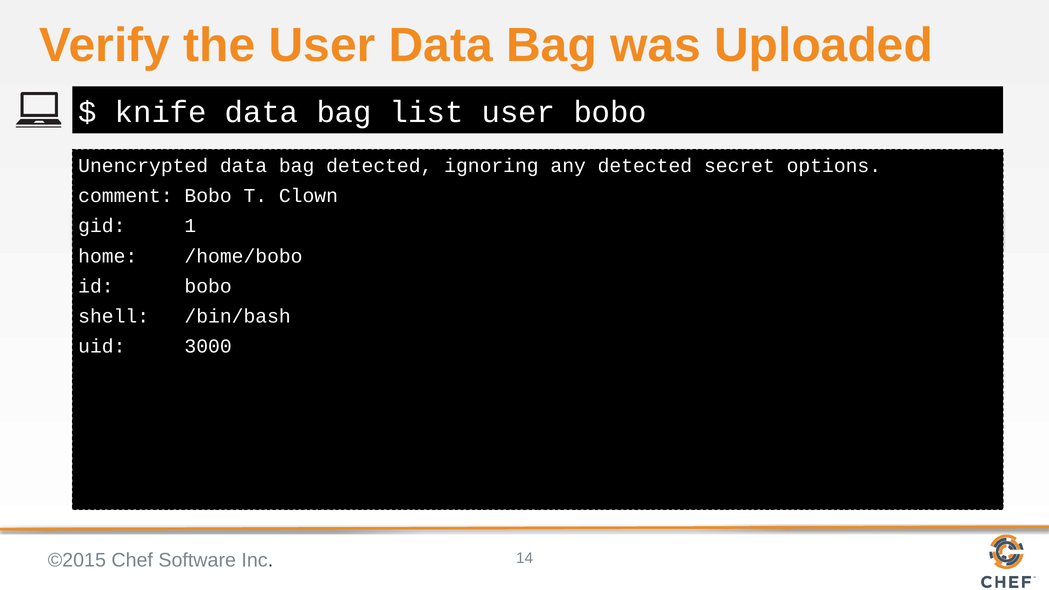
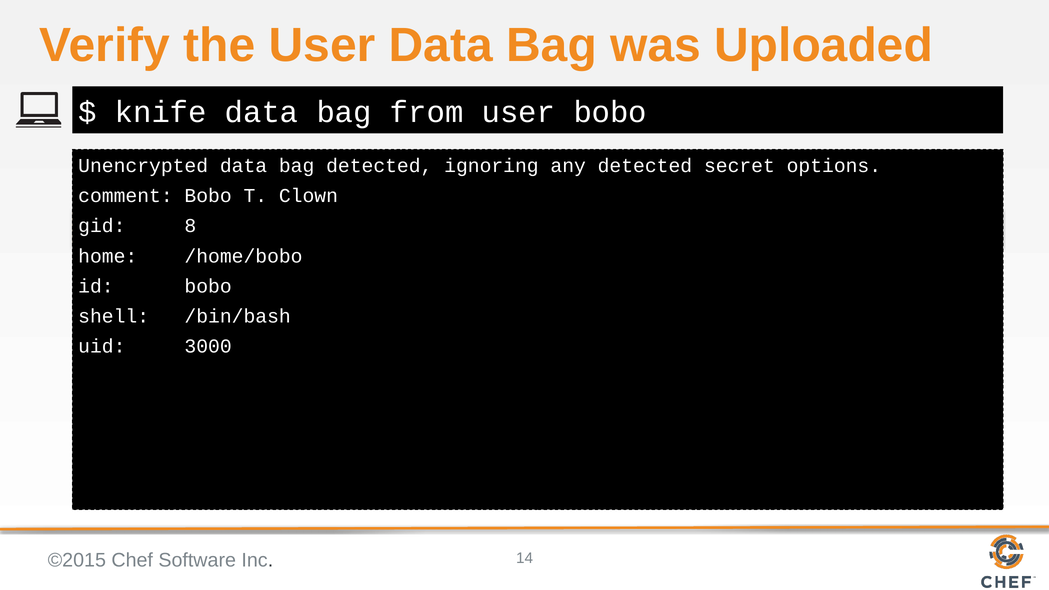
list: list -> from (427, 112)
1: 1 -> 8 (190, 226)
